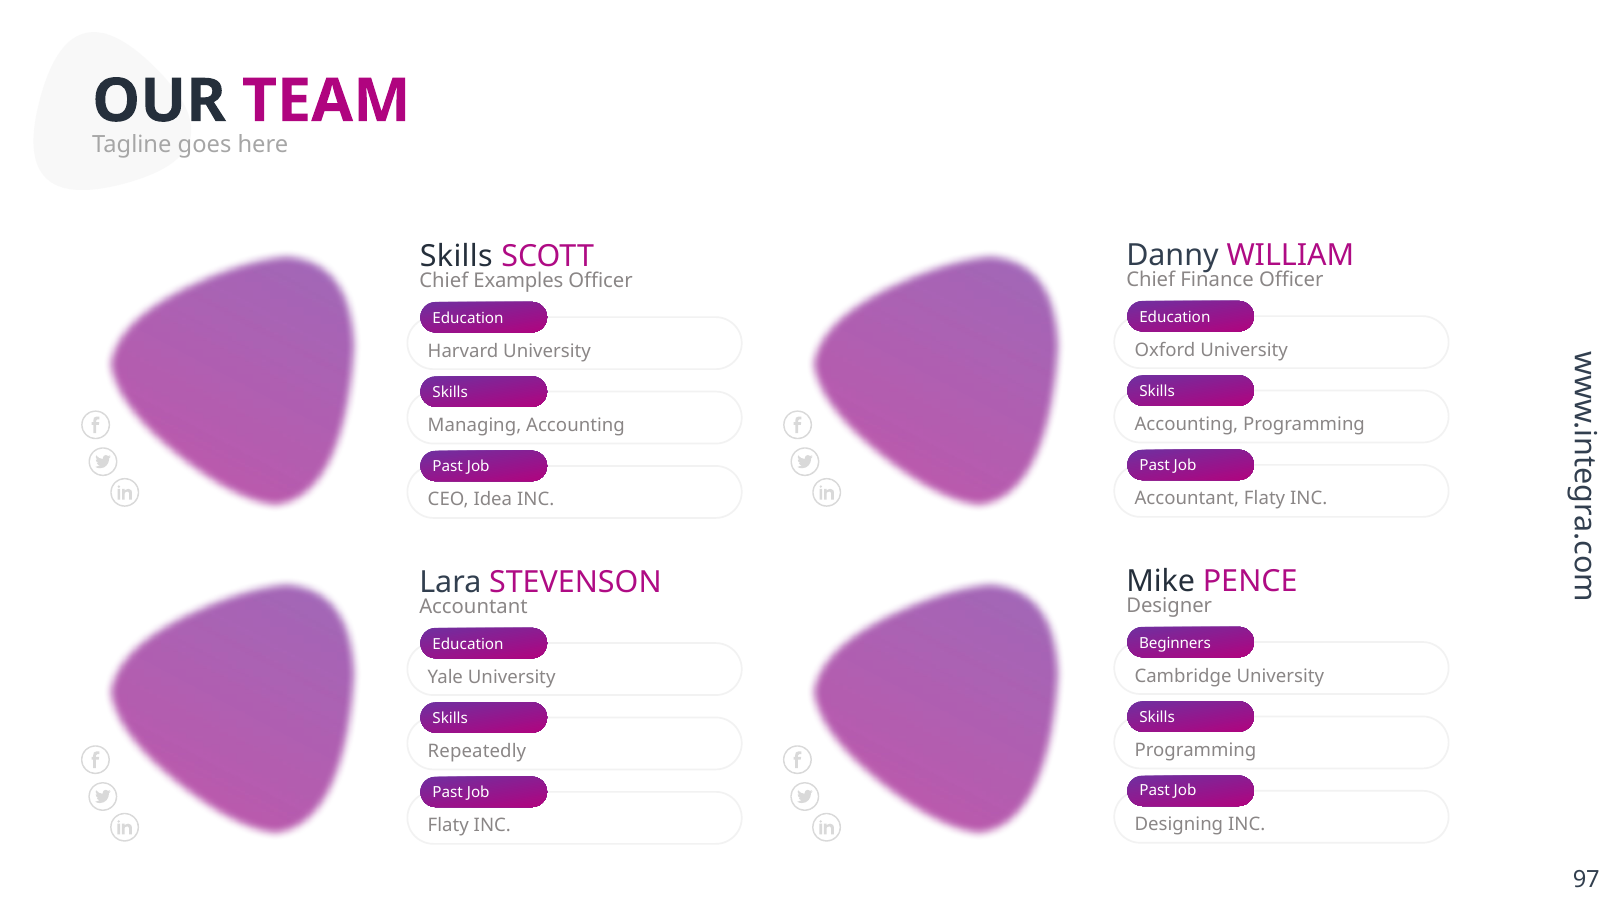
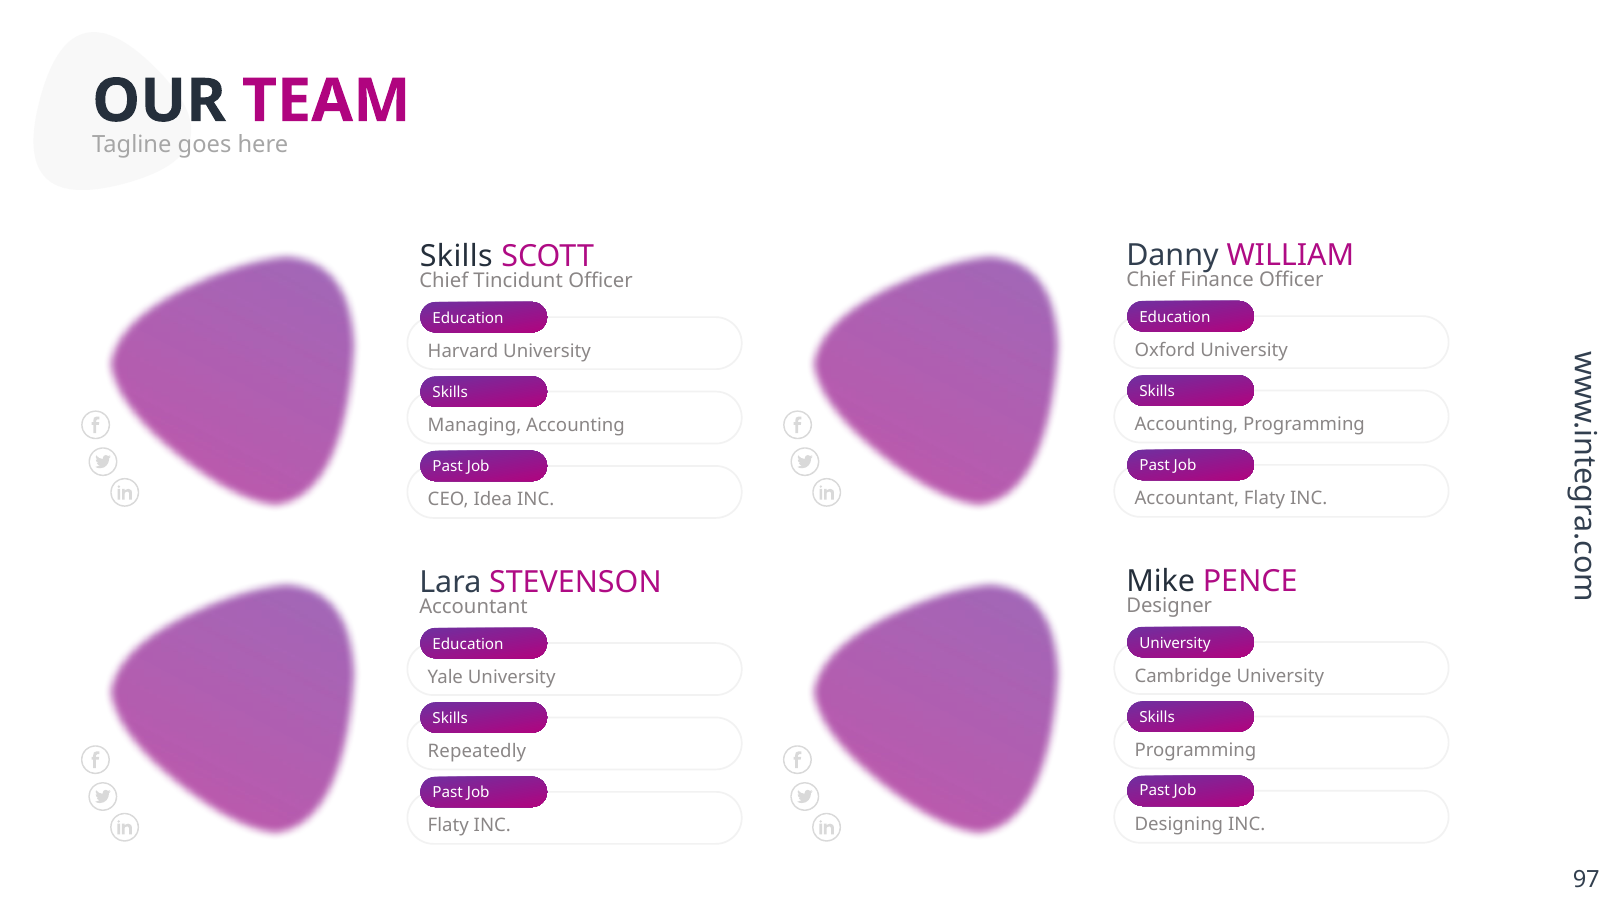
Examples: Examples -> Tincidunt (518, 281)
Beginners: Beginners -> University (1175, 643)
